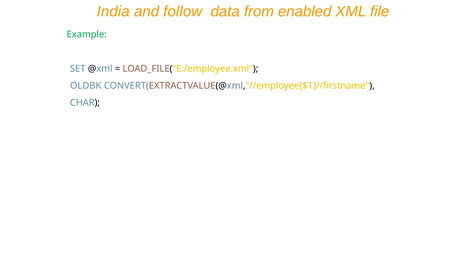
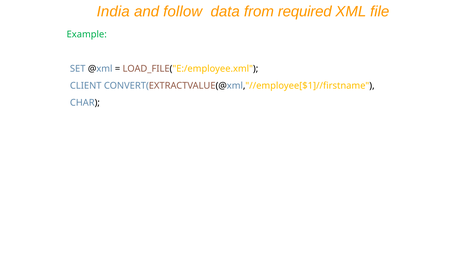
enabled: enabled -> required (305, 12)
OLDBK: OLDBK -> CLIENT (86, 86)
